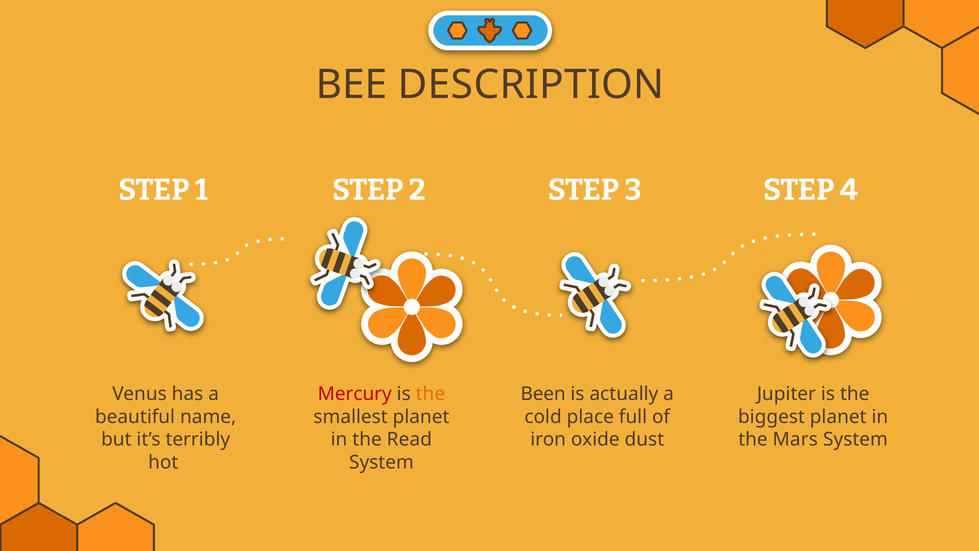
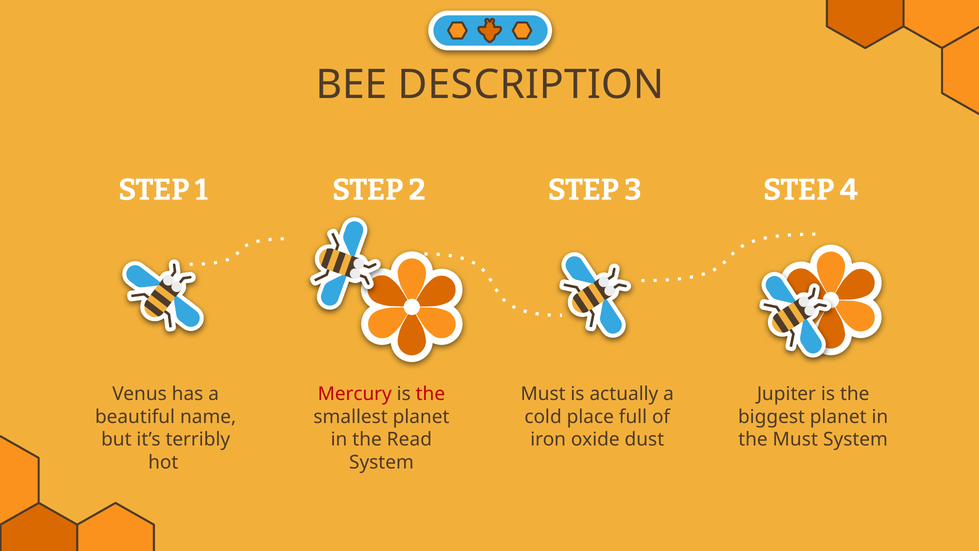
the colour: orange -> red (430, 394)
Been: Been -> Must (543, 394)
the Mars: Mars -> Must (795, 439)
